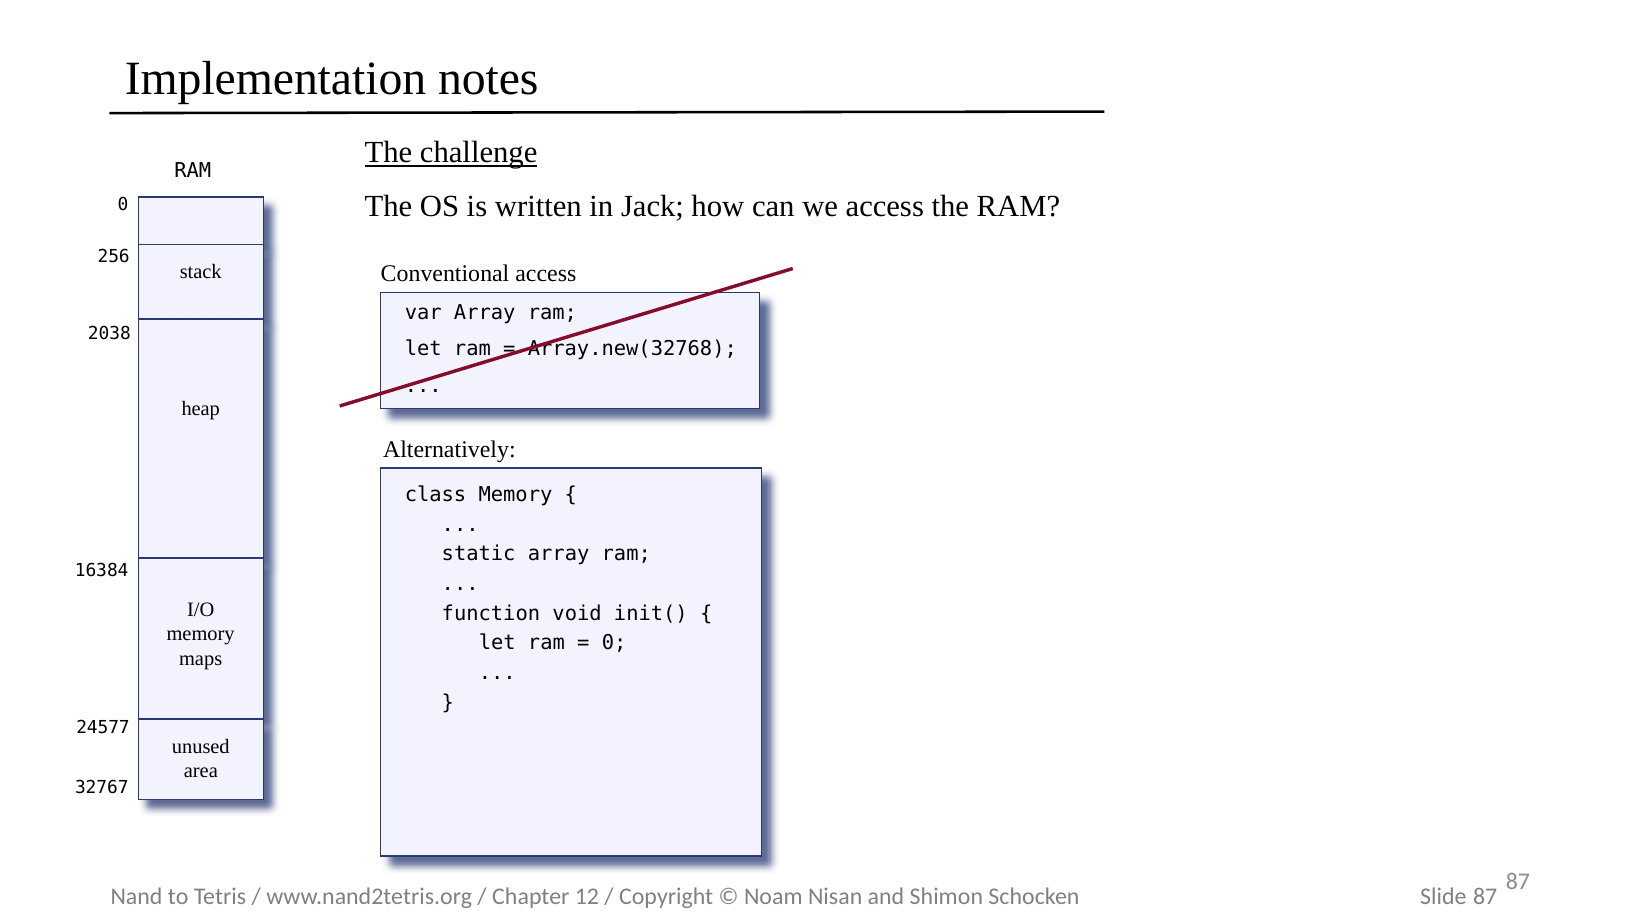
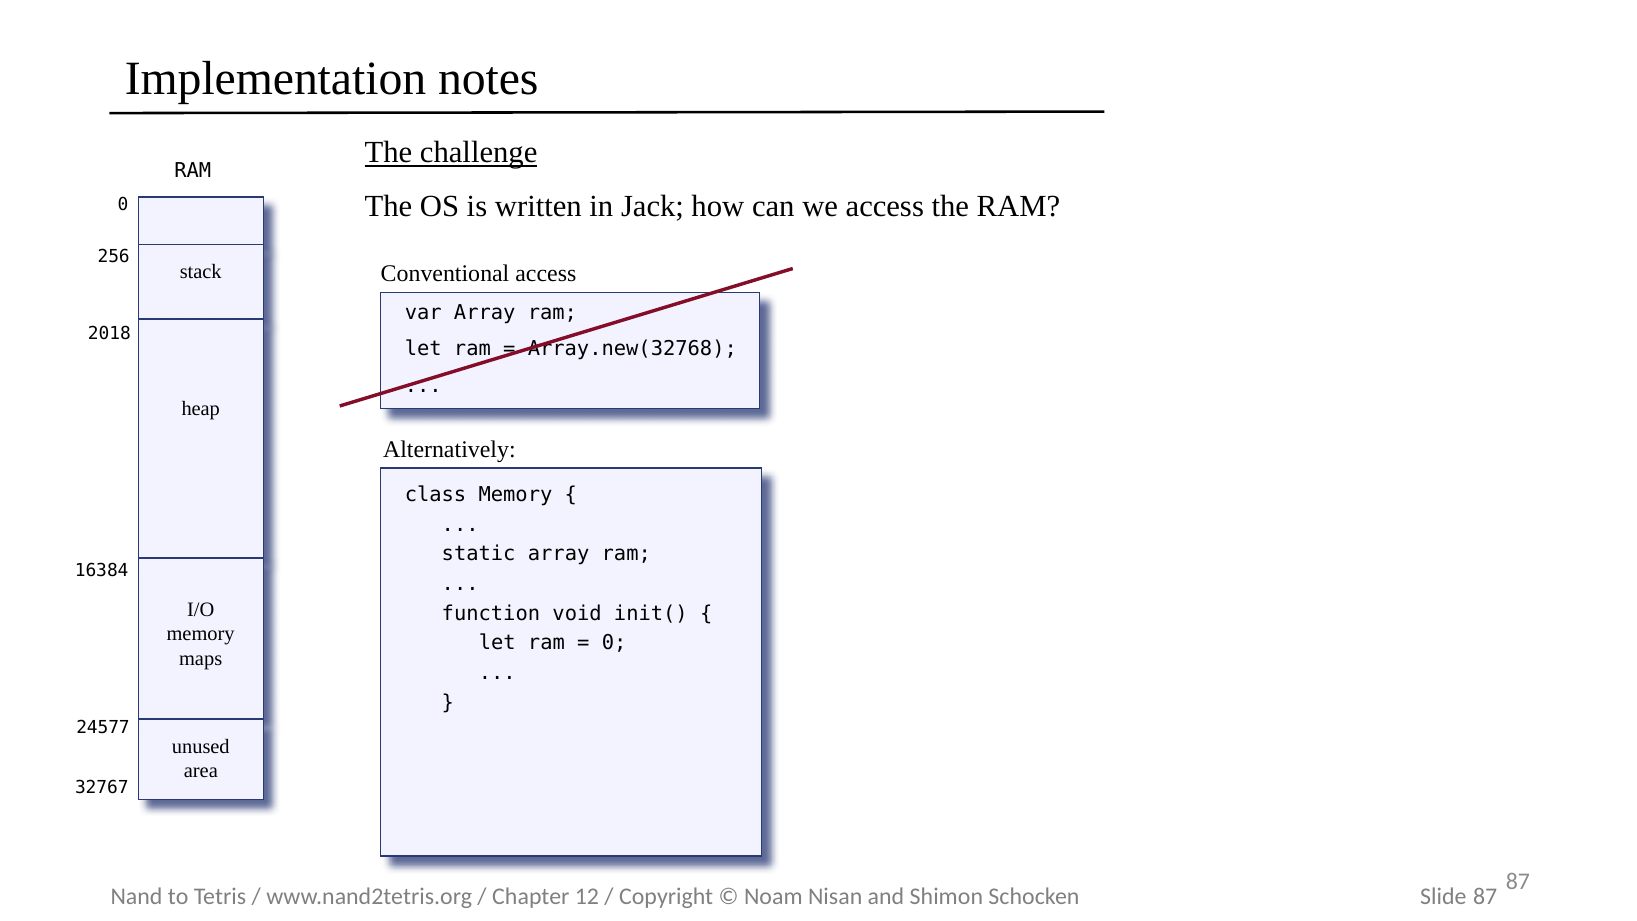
2038: 2038 -> 2018 (109, 333)
